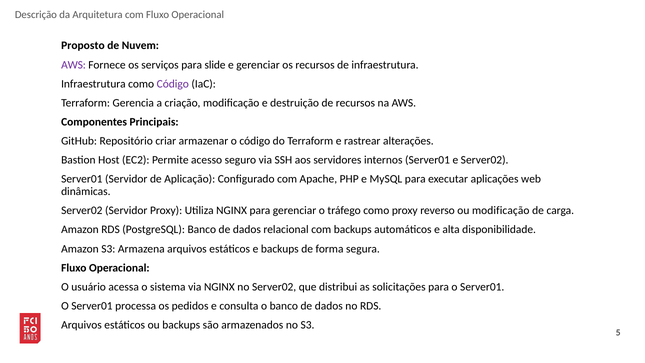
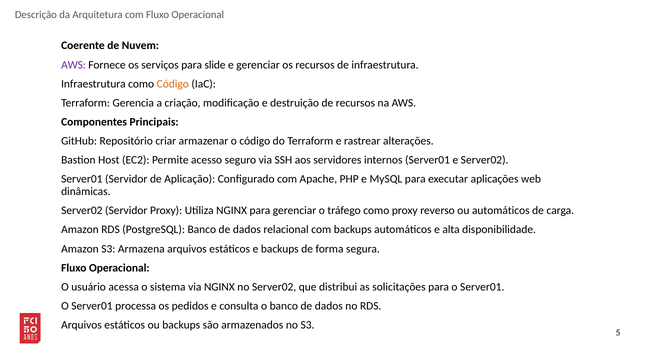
Proposto: Proposto -> Coerente (83, 46)
Código colour: purple -> orange (173, 84)
ou modificação: modificação -> automáticos (501, 210)
